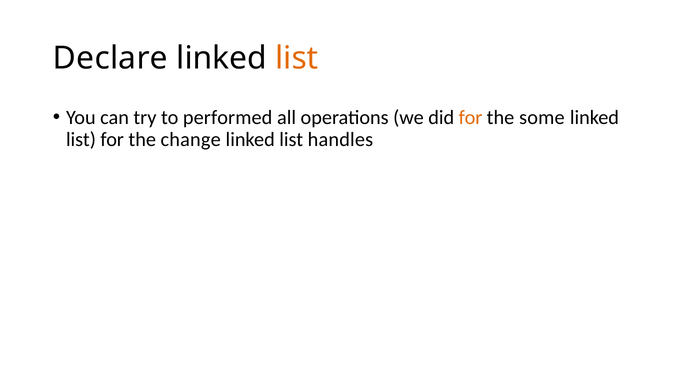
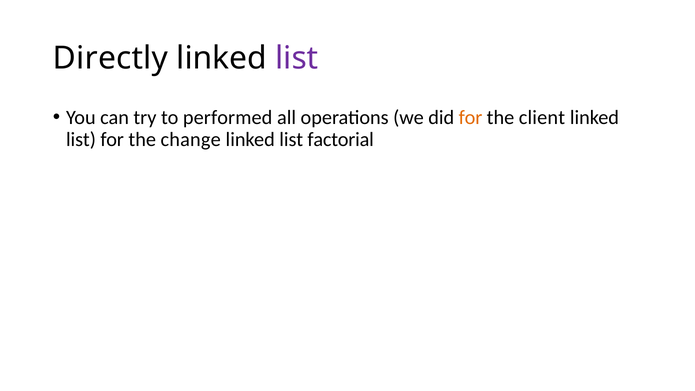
Declare: Declare -> Directly (110, 58)
list colour: orange -> purple (297, 58)
some: some -> client (542, 118)
handles: handles -> factorial (341, 139)
